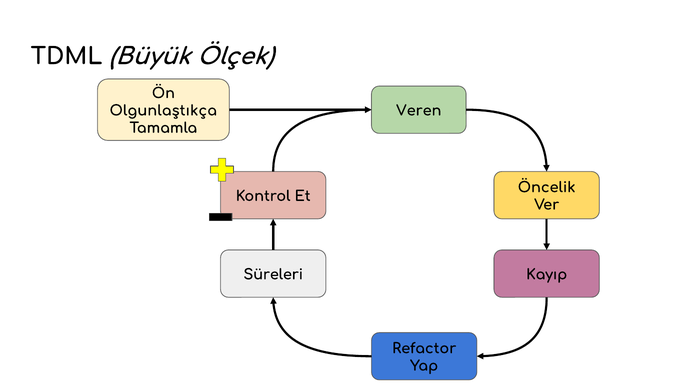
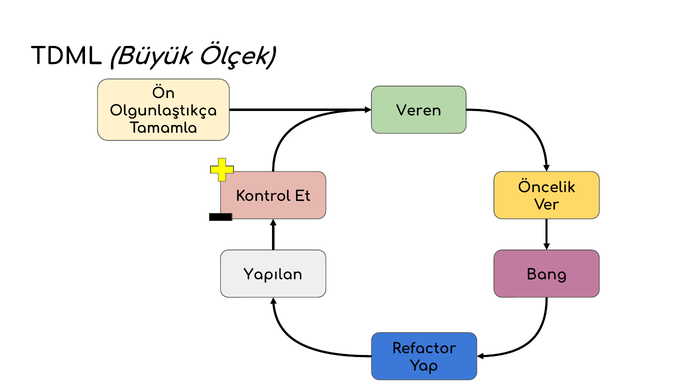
Süreleri: Süreleri -> Yapılan (273, 275)
Kayıp: Kayıp -> Bang (547, 275)
